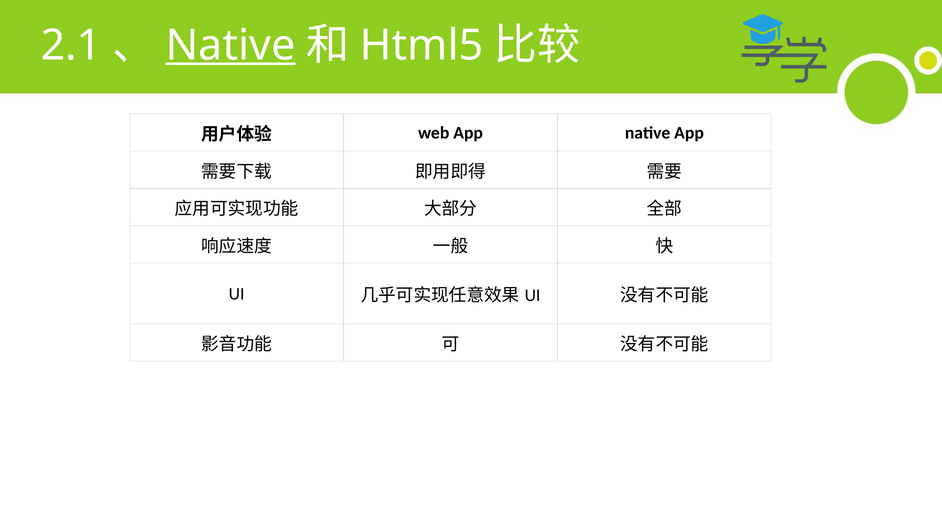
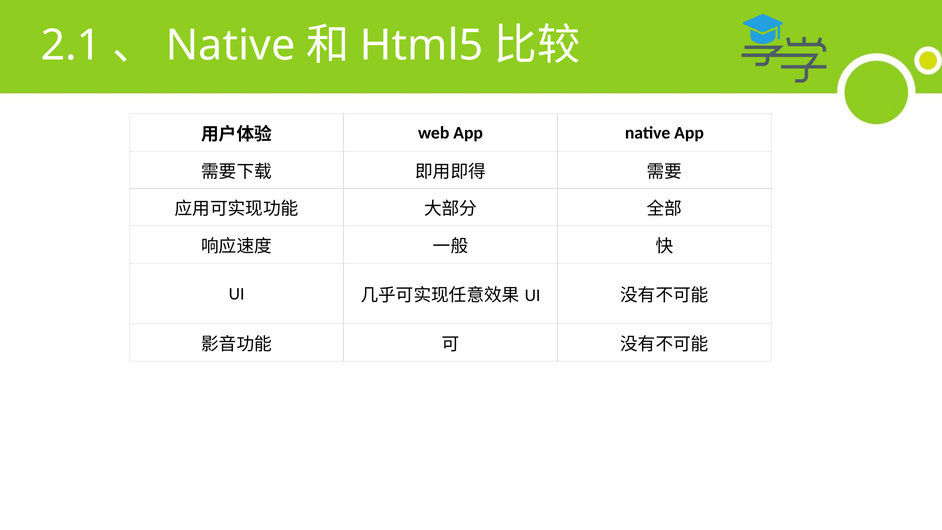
Native underline: present -> none (231, 45)
